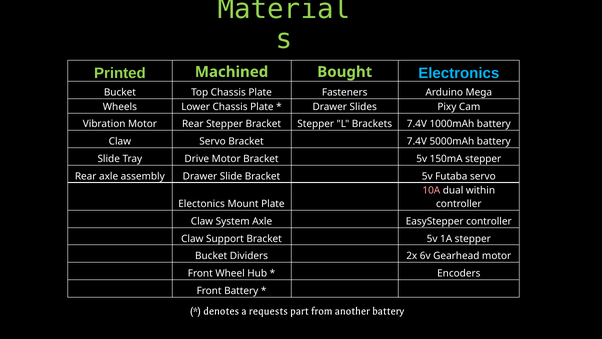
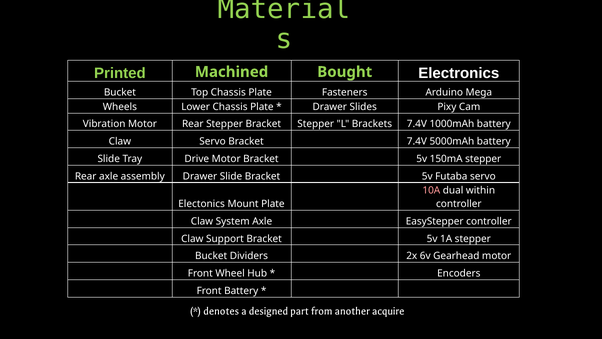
Electronics colour: light blue -> white (459, 73)
requests: requests -> designed (268, 311)
another battery: battery -> acquire (388, 311)
